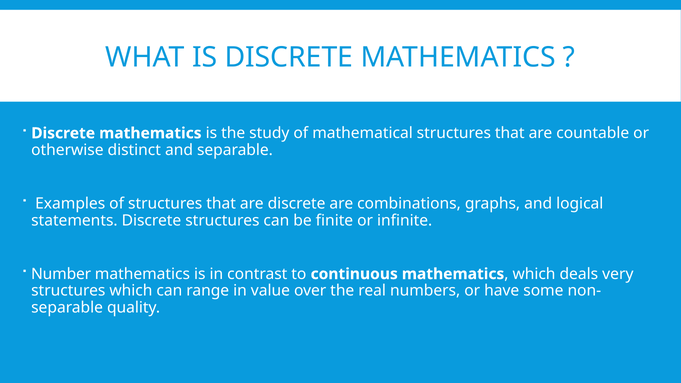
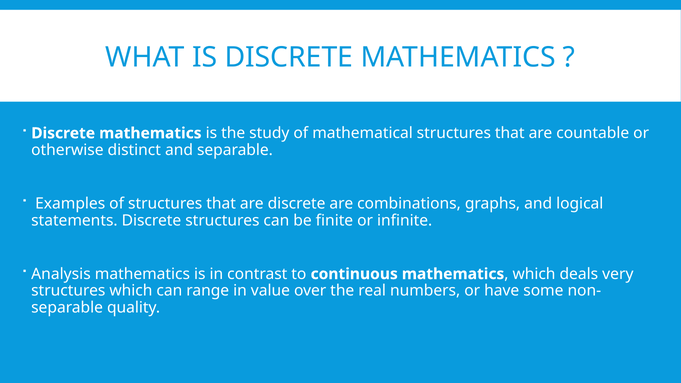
Number: Number -> Analysis (61, 274)
